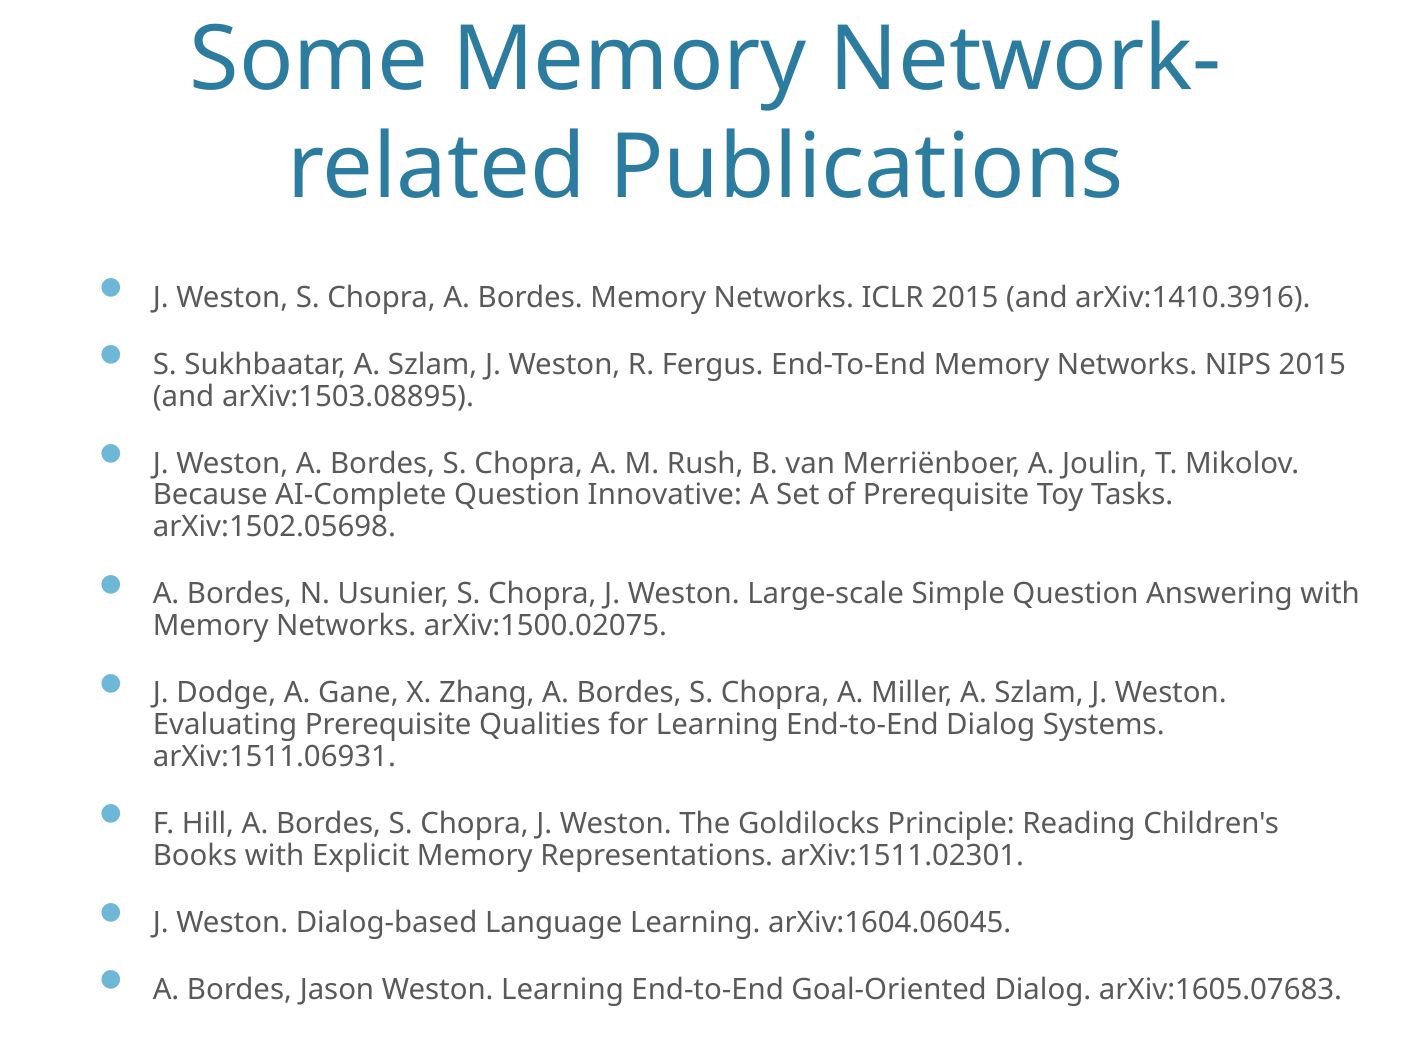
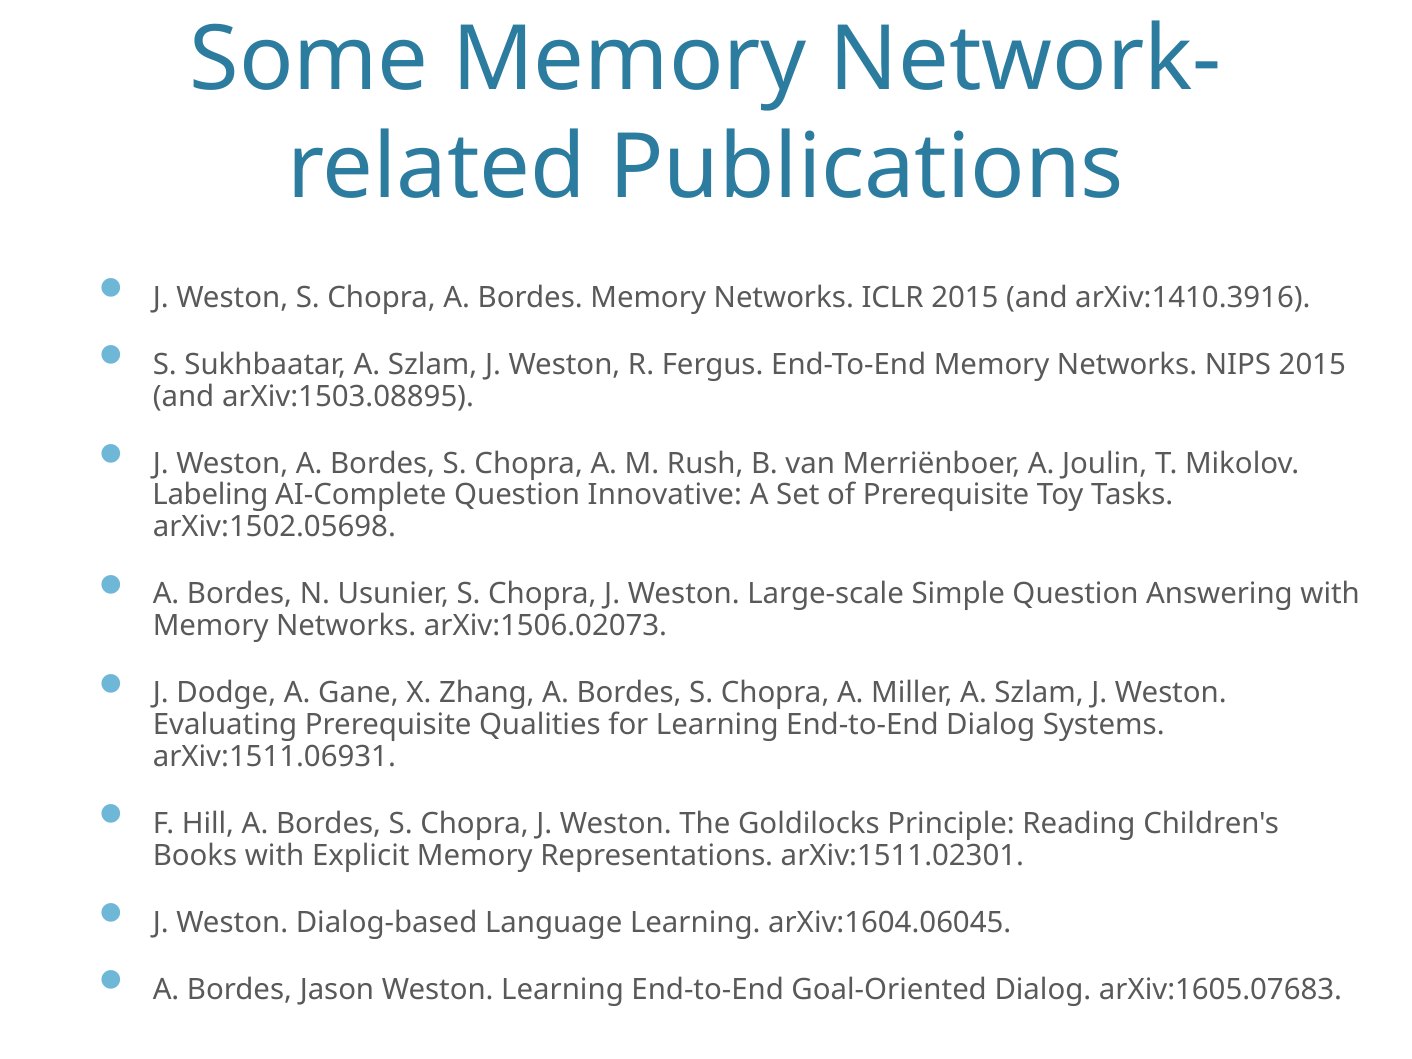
Because: Because -> Labeling (210, 495)
arXiv:1500.02075: arXiv:1500.02075 -> arXiv:1506.02073 (546, 626)
